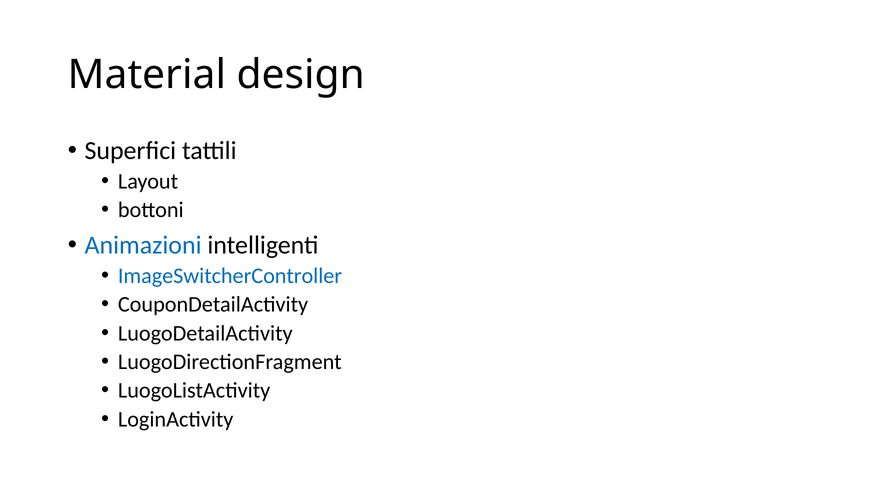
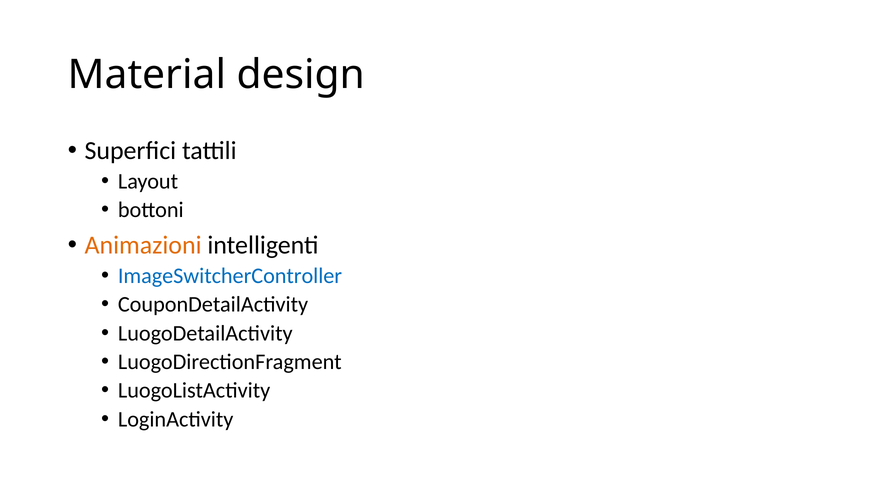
Animazioni colour: blue -> orange (143, 245)
